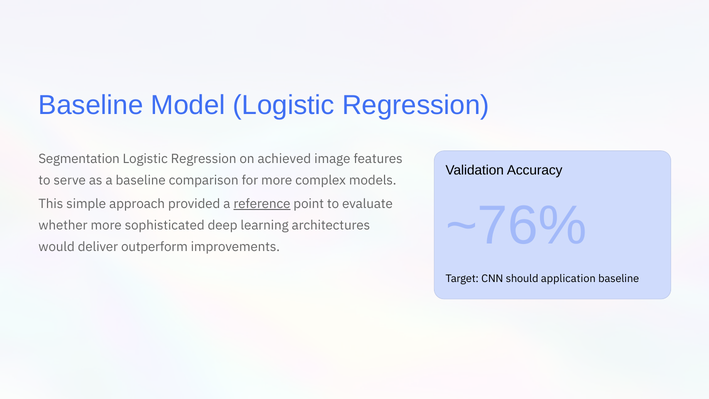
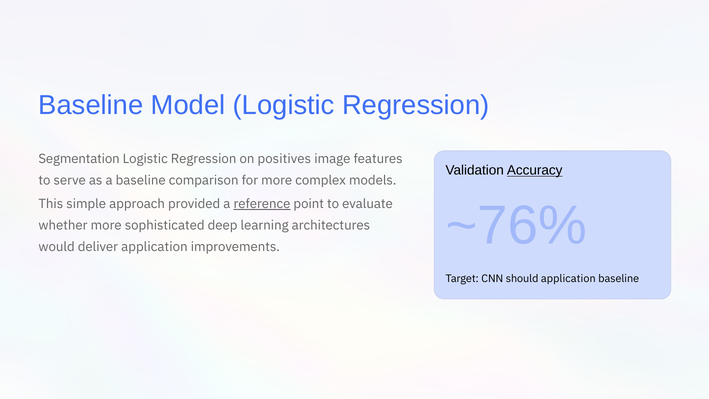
achieved: achieved -> positives (284, 159)
Accuracy underline: none -> present (535, 170)
deliver outperform: outperform -> application (154, 247)
